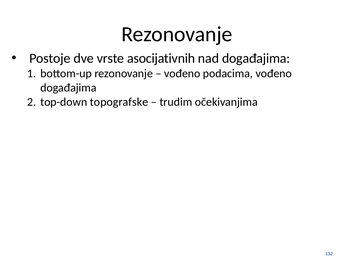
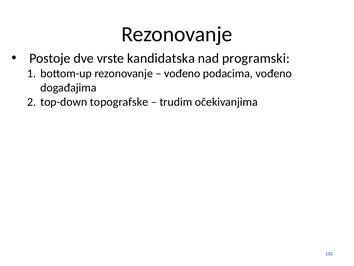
asocijativnih: asocijativnih -> kandidatska (161, 58)
nad događajima: događajima -> programski (256, 58)
